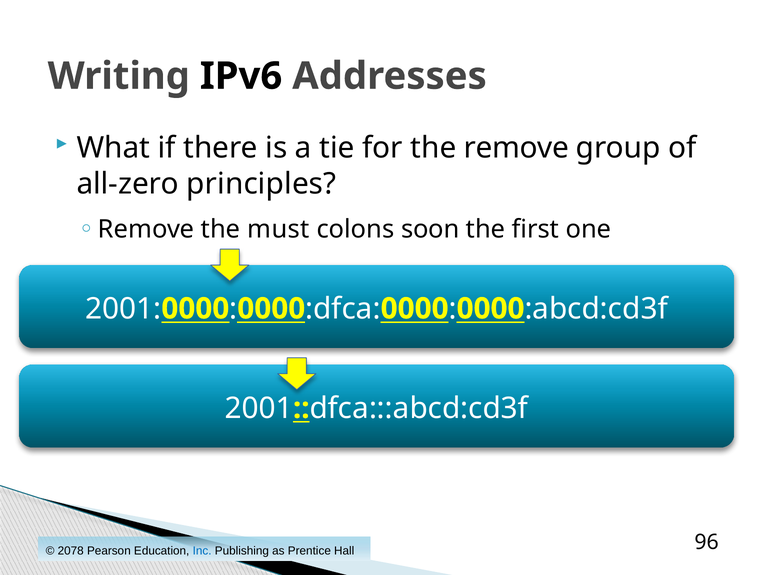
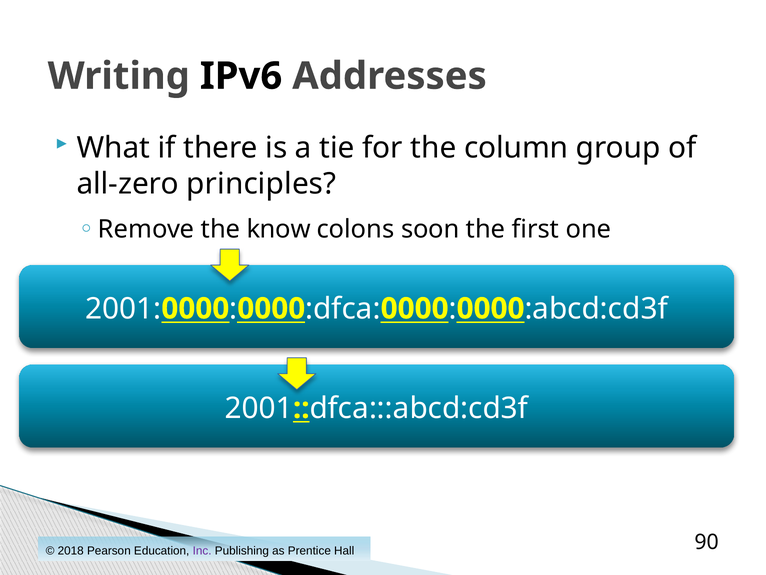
the remove: remove -> column (516, 148)
must: must -> know (279, 229)
2078: 2078 -> 2018 (71, 550)
Inc colour: blue -> purple (202, 550)
96: 96 -> 90 (707, 542)
